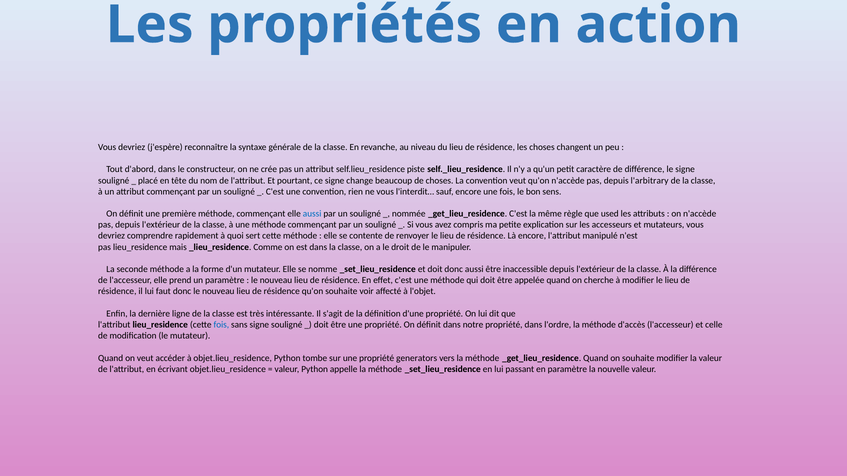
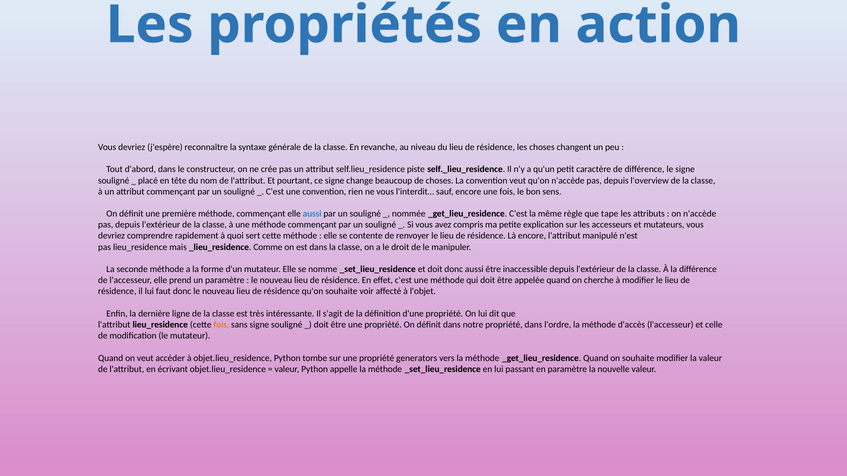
l'arbitrary: l'arbitrary -> l'overview (650, 181)
used: used -> tape (610, 214)
fois colour: blue -> orange (221, 325)
